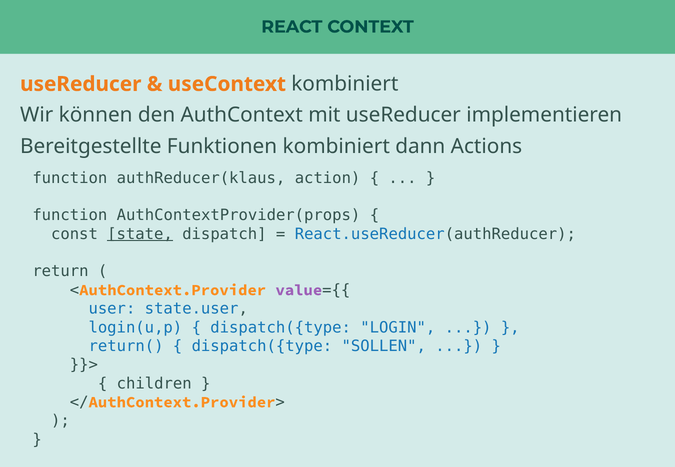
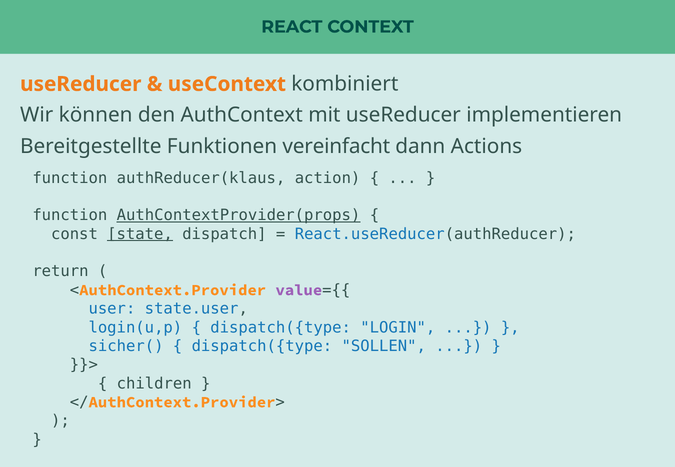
Funktionen kombiniert: kombiniert -> vereinfacht (336, 146)
AuthContextProvider(props underline: none -> present (239, 215)
return(: return( -> sicher( (126, 346)
